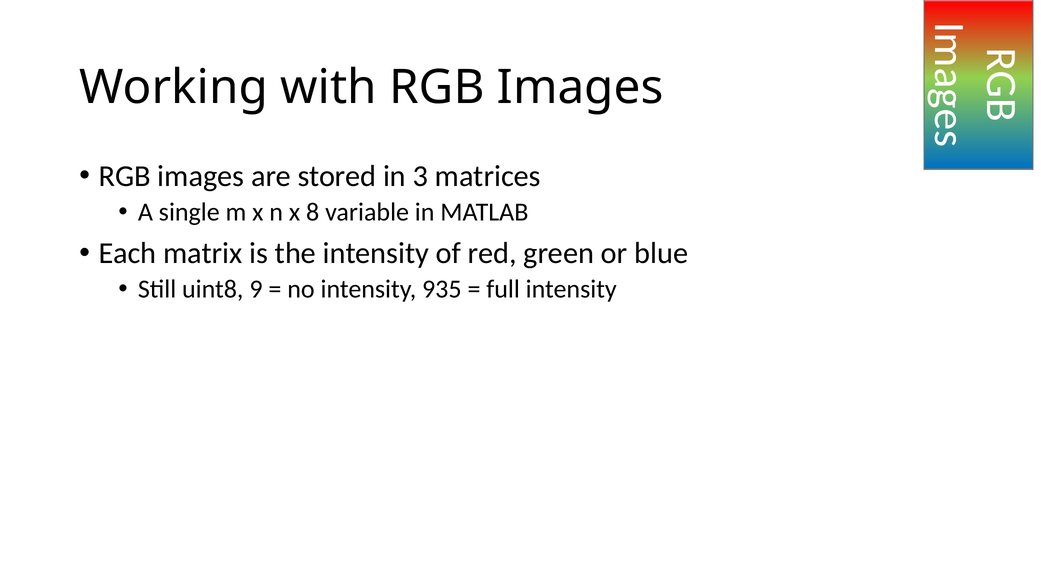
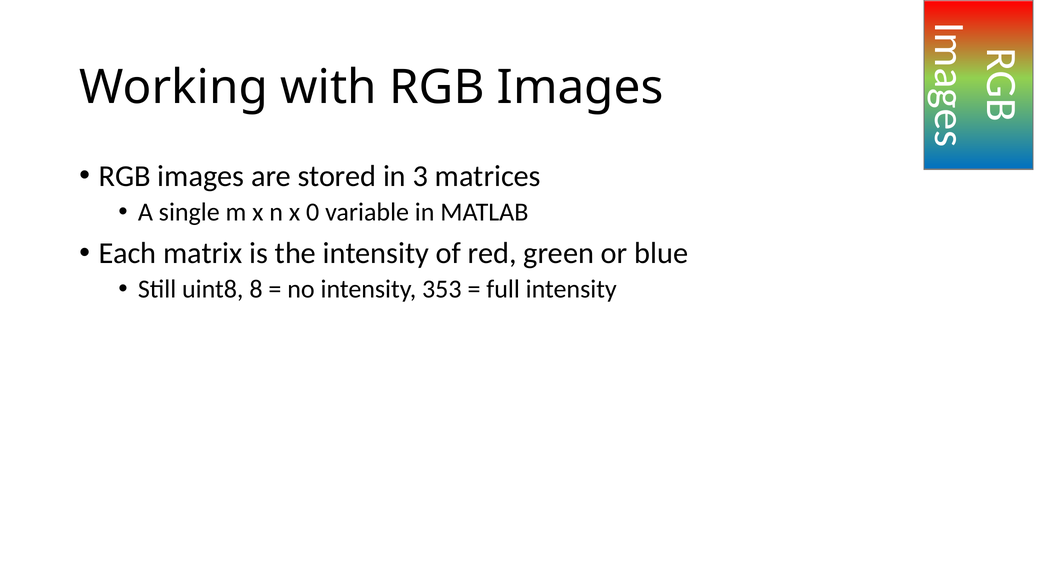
8: 8 -> 0 (313, 212)
9: 9 -> 8 (256, 289)
935: 935 -> 353 (442, 289)
